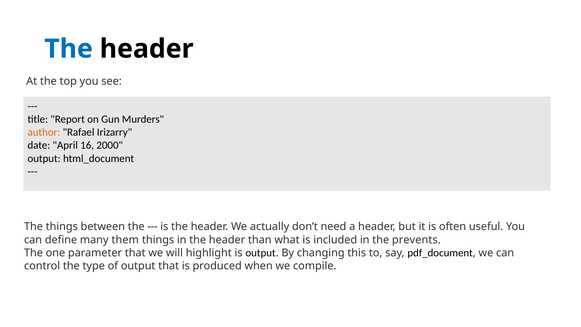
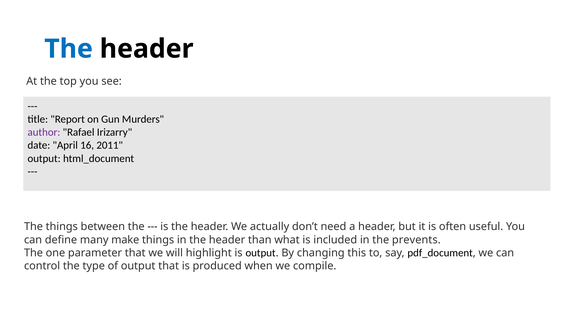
author colour: orange -> purple (44, 132)
2000: 2000 -> 2011 (110, 145)
them: them -> make (125, 240)
